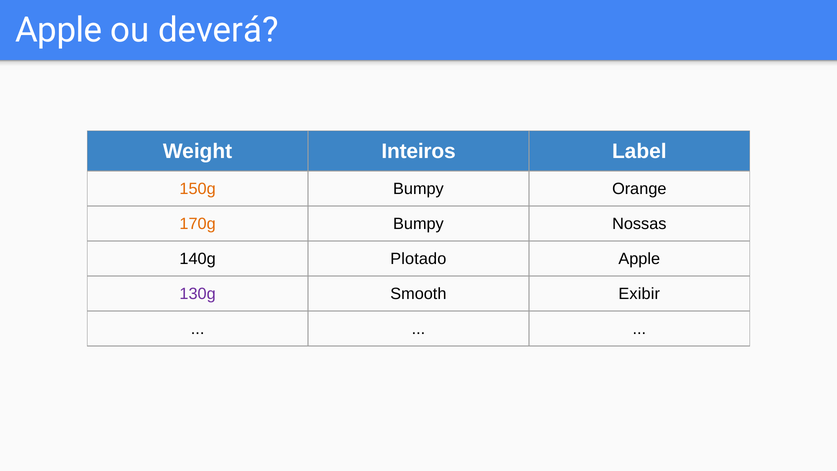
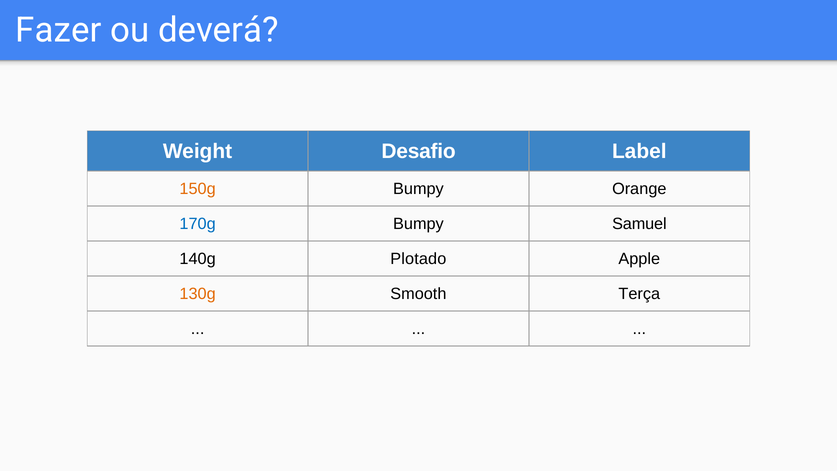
Apple: Apple -> Fazer (58, 30)
Inteiros: Inteiros -> Desafio (419, 151)
170g colour: orange -> blue (198, 224)
Nossas: Nossas -> Samuel (639, 224)
130g colour: purple -> orange (198, 294)
Exibir: Exibir -> Terça (639, 294)
